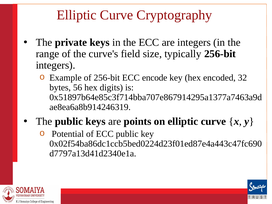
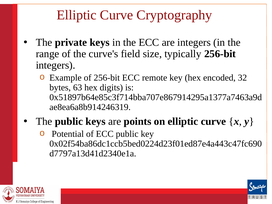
encode: encode -> remote (155, 78)
56: 56 -> 63 (78, 88)
